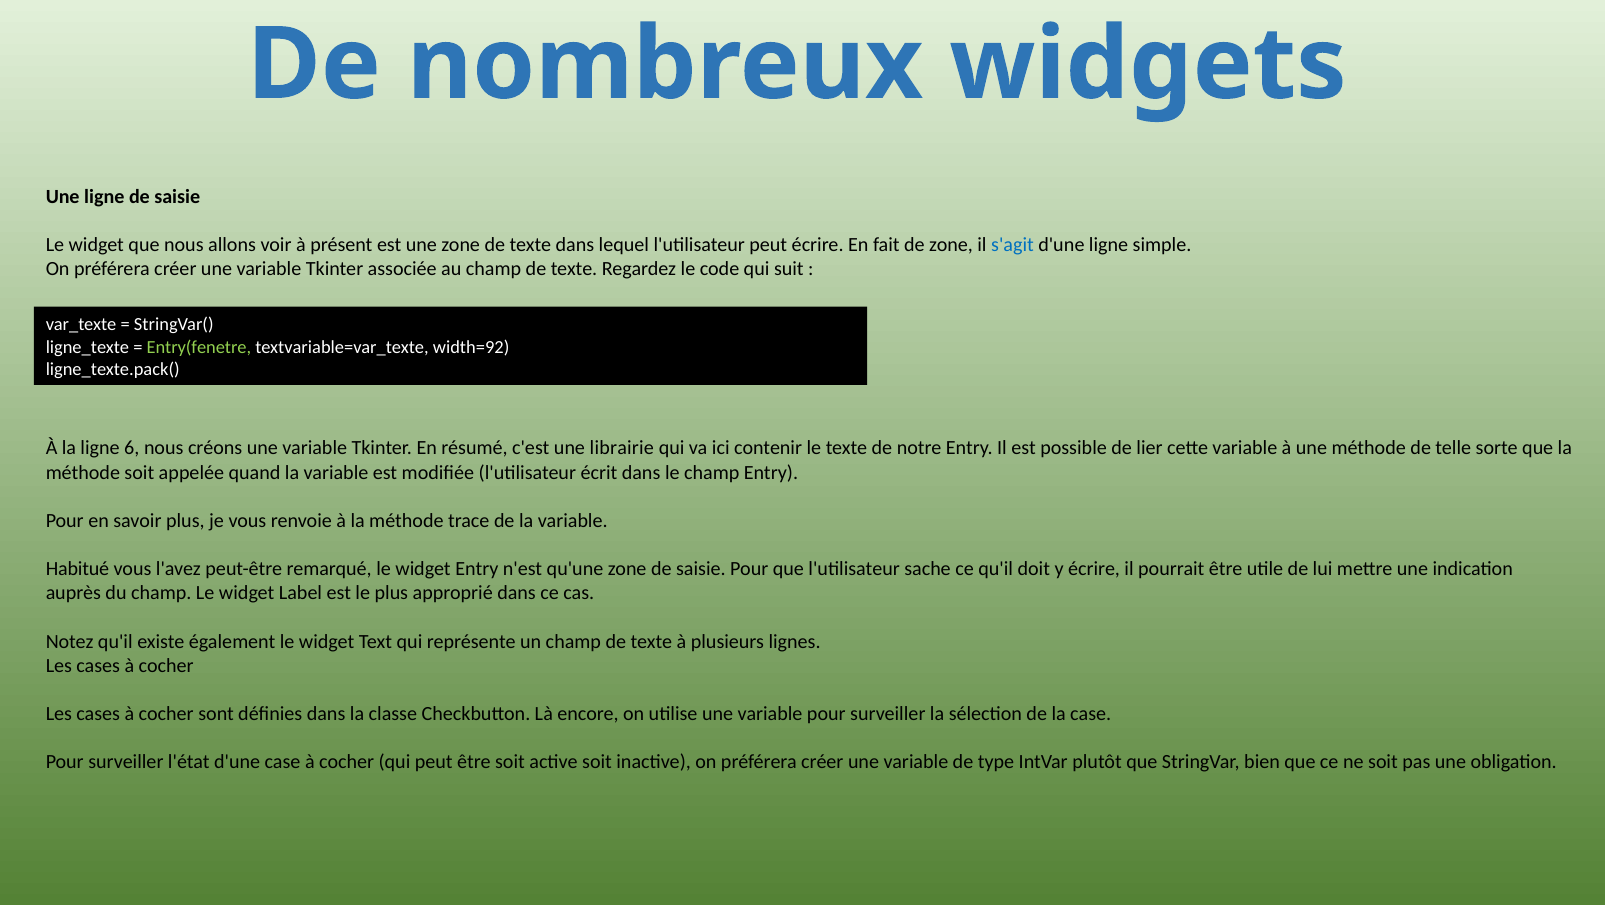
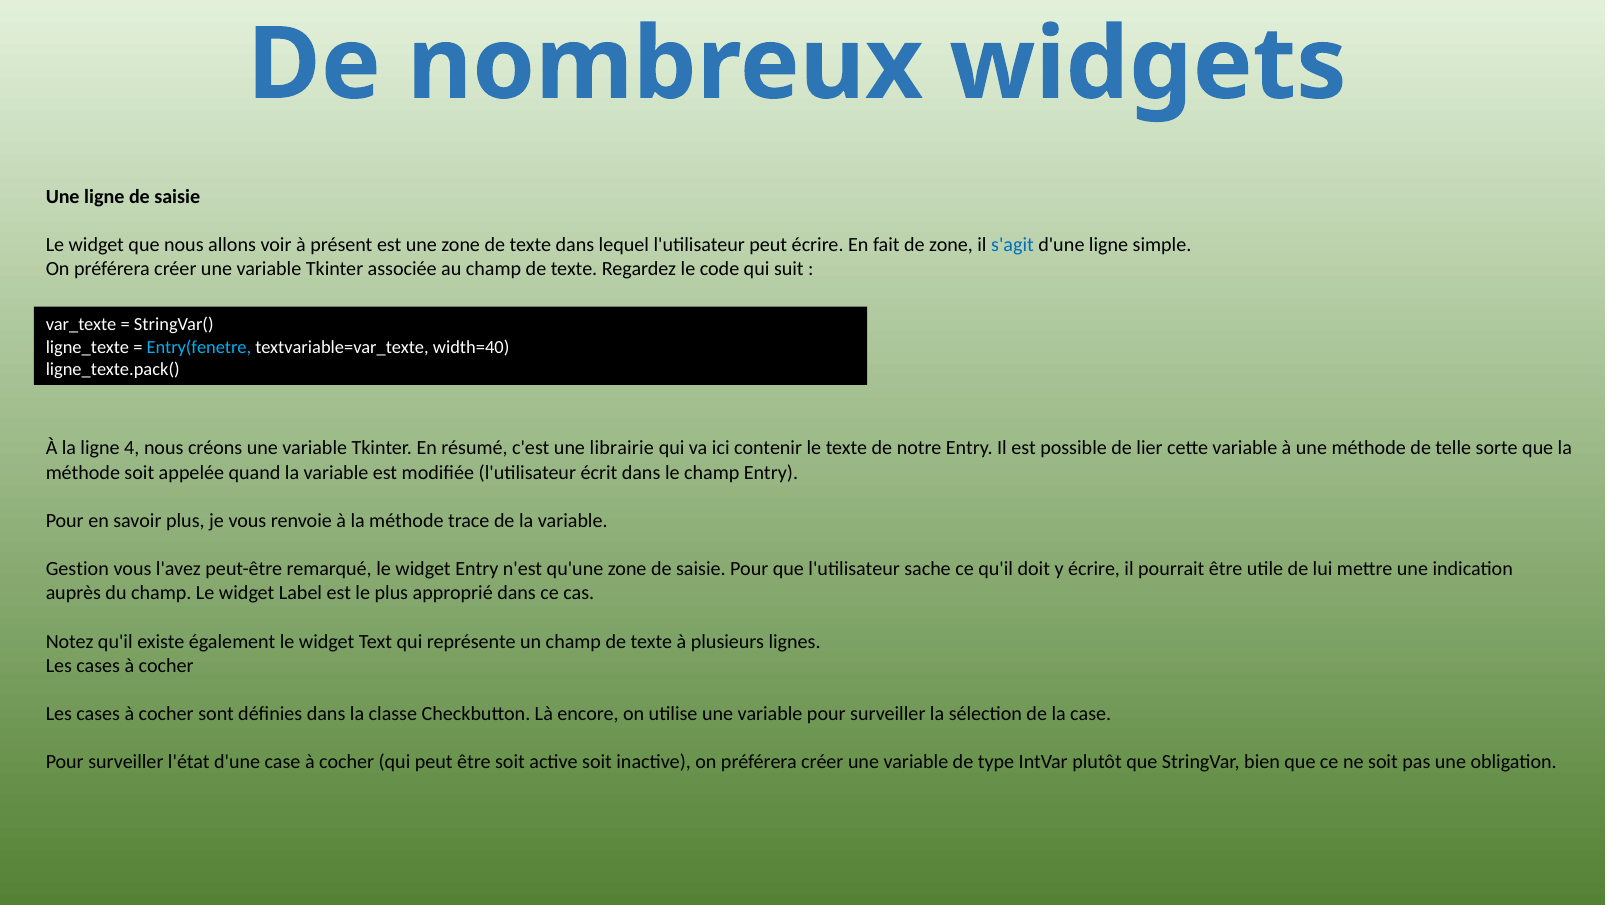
Entry(fenetre colour: light green -> light blue (199, 347)
width=92: width=92 -> width=40 (471, 347)
6: 6 -> 4 (132, 448)
Habitué: Habitué -> Gestion (77, 569)
